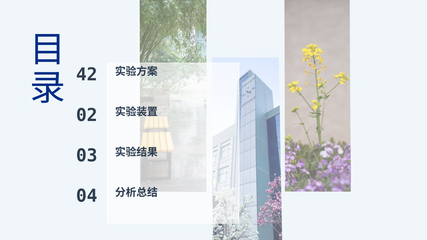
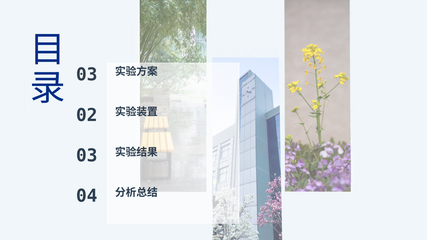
42: 42 -> 03 (87, 75)
